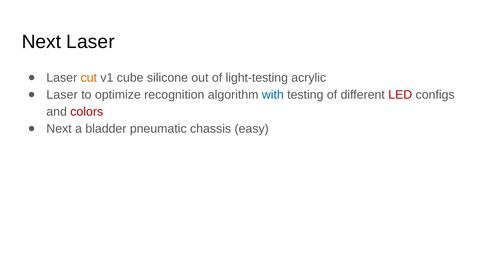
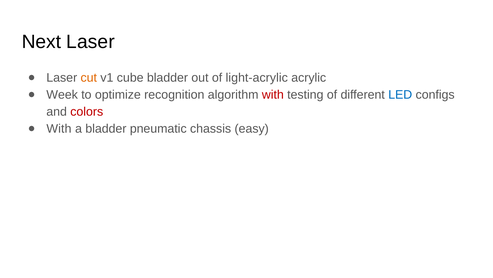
cube silicone: silicone -> bladder (167, 78)
light-testing: light-testing -> light-acrylic (257, 78)
Laser: Laser -> Week (62, 95)
with colour: blue -> red (273, 95)
LED colour: red -> blue (400, 95)
Next: Next -> With (59, 129)
